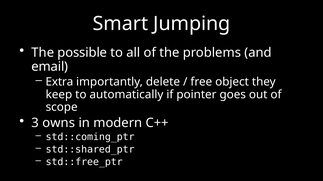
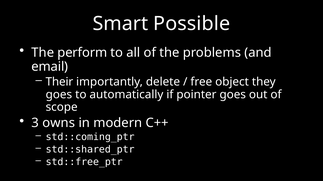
Jumping: Jumping -> Possible (192, 24)
possible: possible -> perform (82, 53)
Extra: Extra -> Their (59, 82)
keep: keep -> goes (59, 95)
